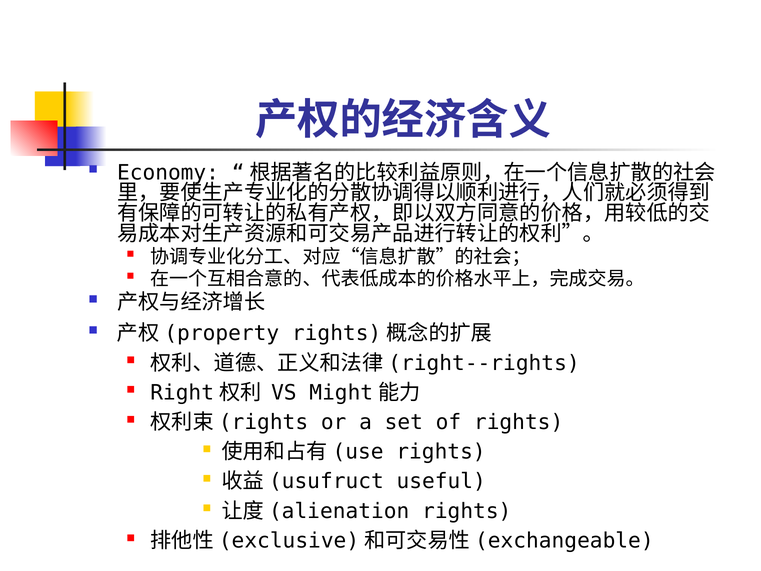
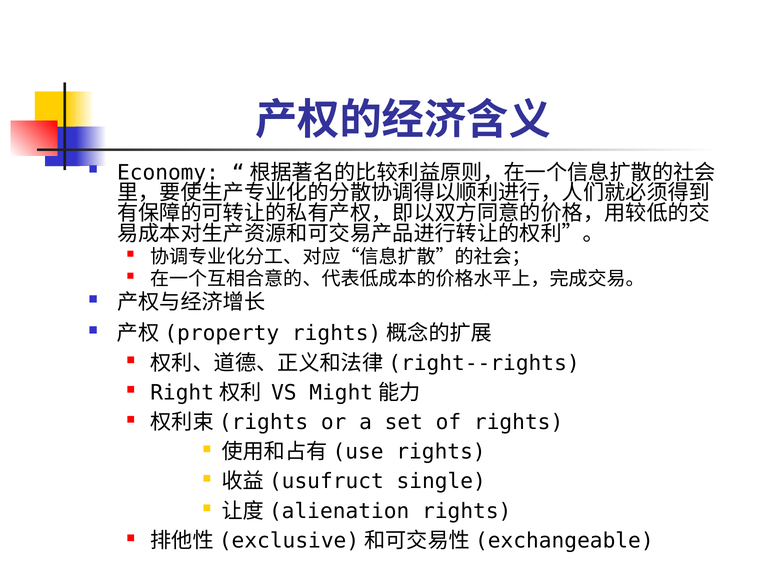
useful: useful -> single (441, 481)
